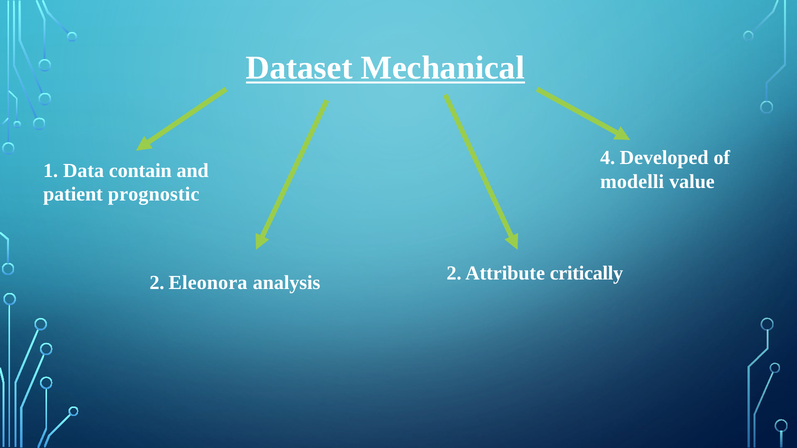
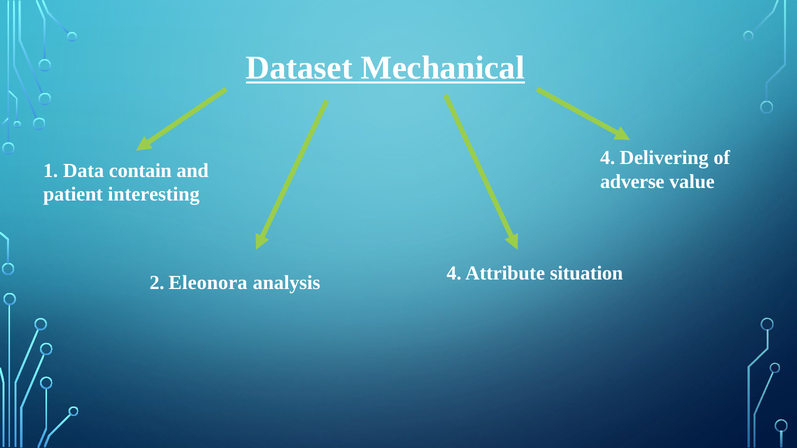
Developed: Developed -> Delivering (664, 158)
modelli: modelli -> adverse (632, 182)
prognostic: prognostic -> interesting (154, 195)
analysis 2: 2 -> 4 (454, 273)
critically: critically -> situation (586, 273)
